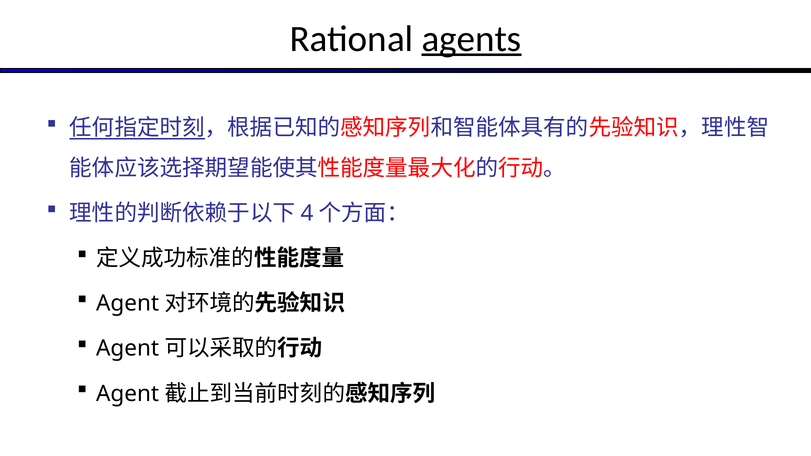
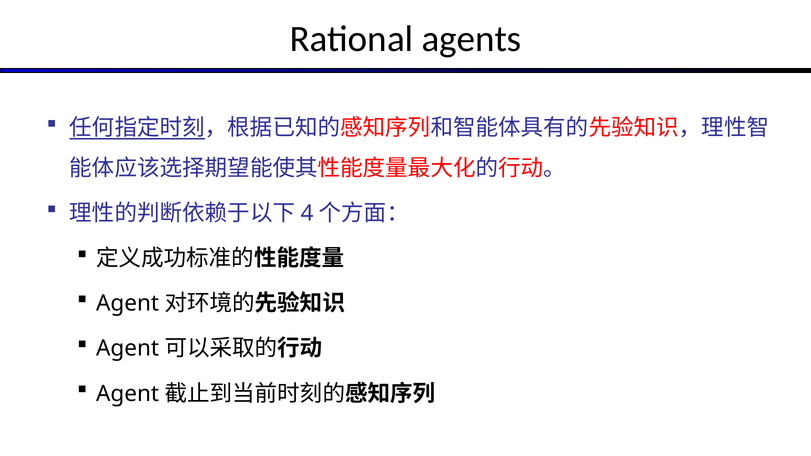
agents underline: present -> none (472, 39)
